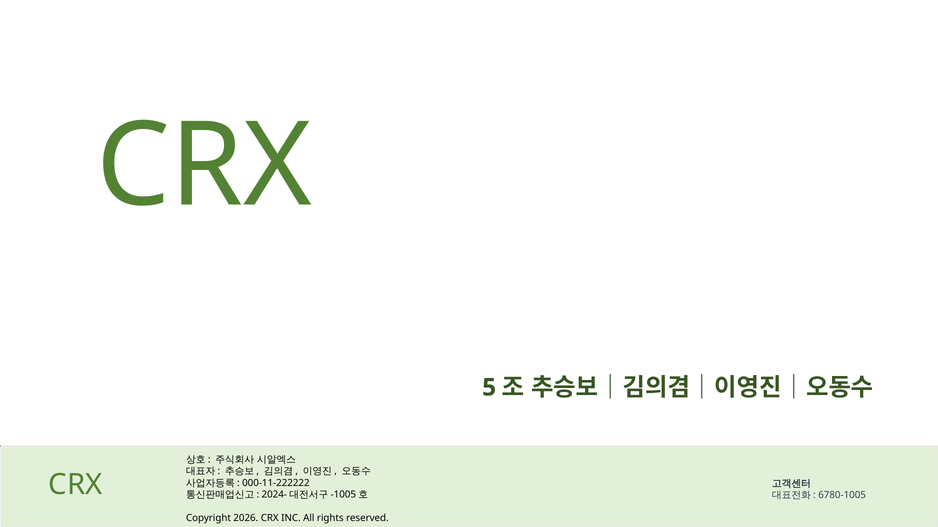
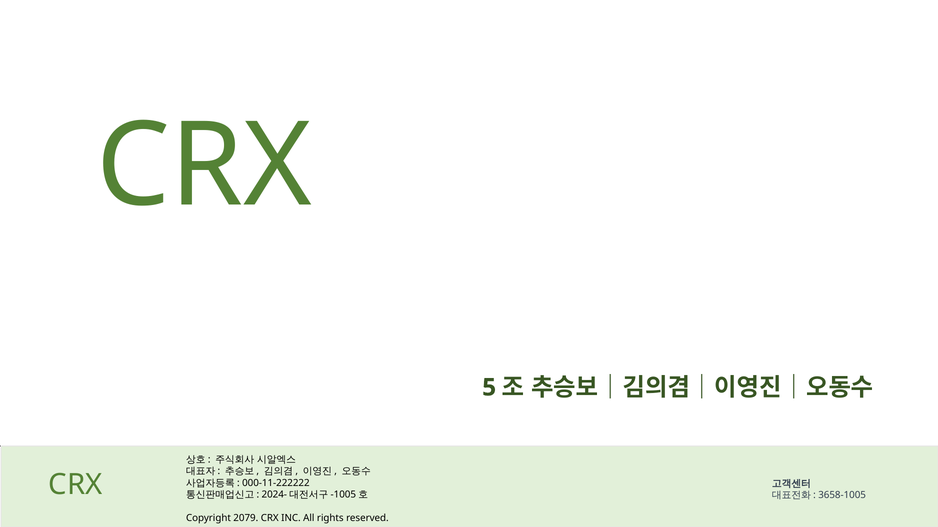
6780-1005: 6780-1005 -> 3658-1005 (842, 496)
2026: 2026 -> 2079 (246, 519)
